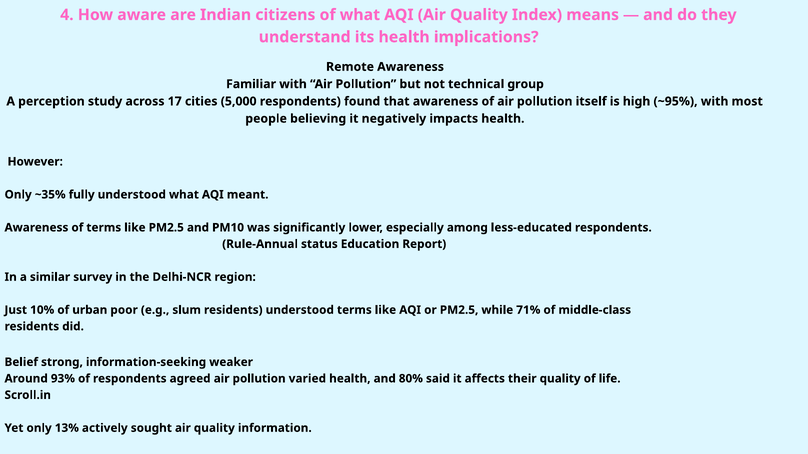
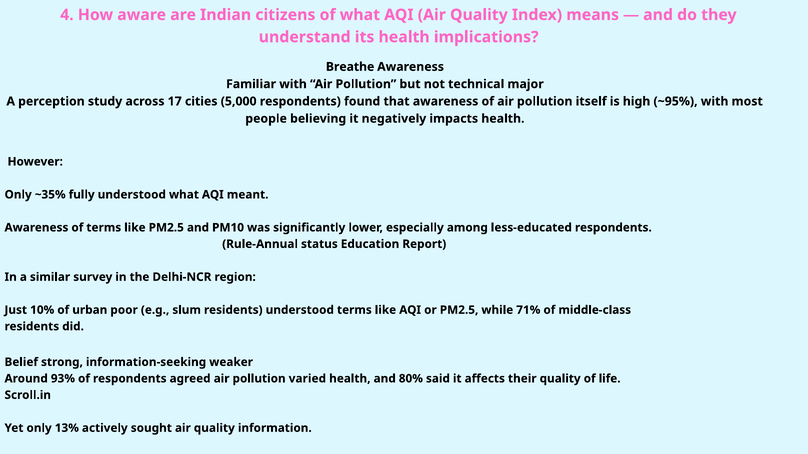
Remote: Remote -> Breathe (350, 67)
group: group -> major (526, 84)
